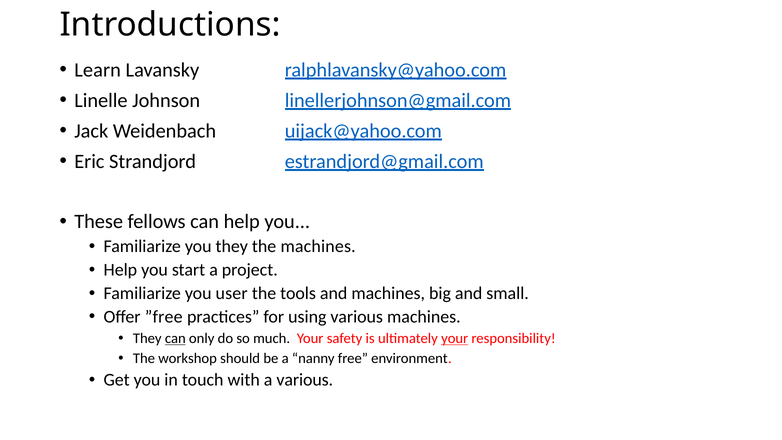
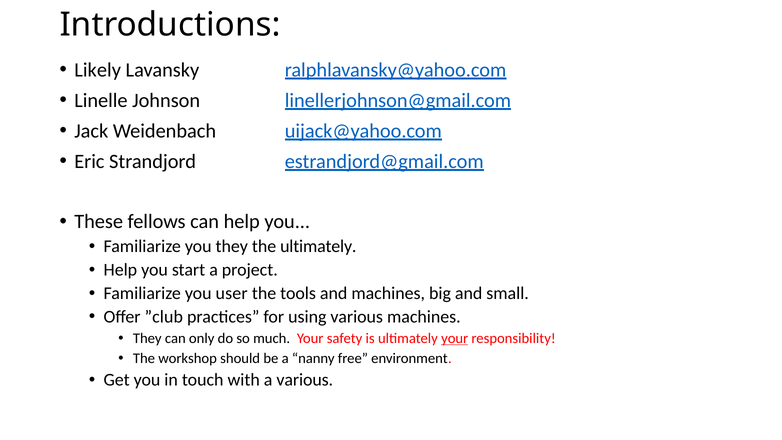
Learn: Learn -> Likely (98, 70)
the machines: machines -> ultimately (318, 246)
”free: ”free -> ”club (164, 317)
can underline: present -> none (175, 338)
